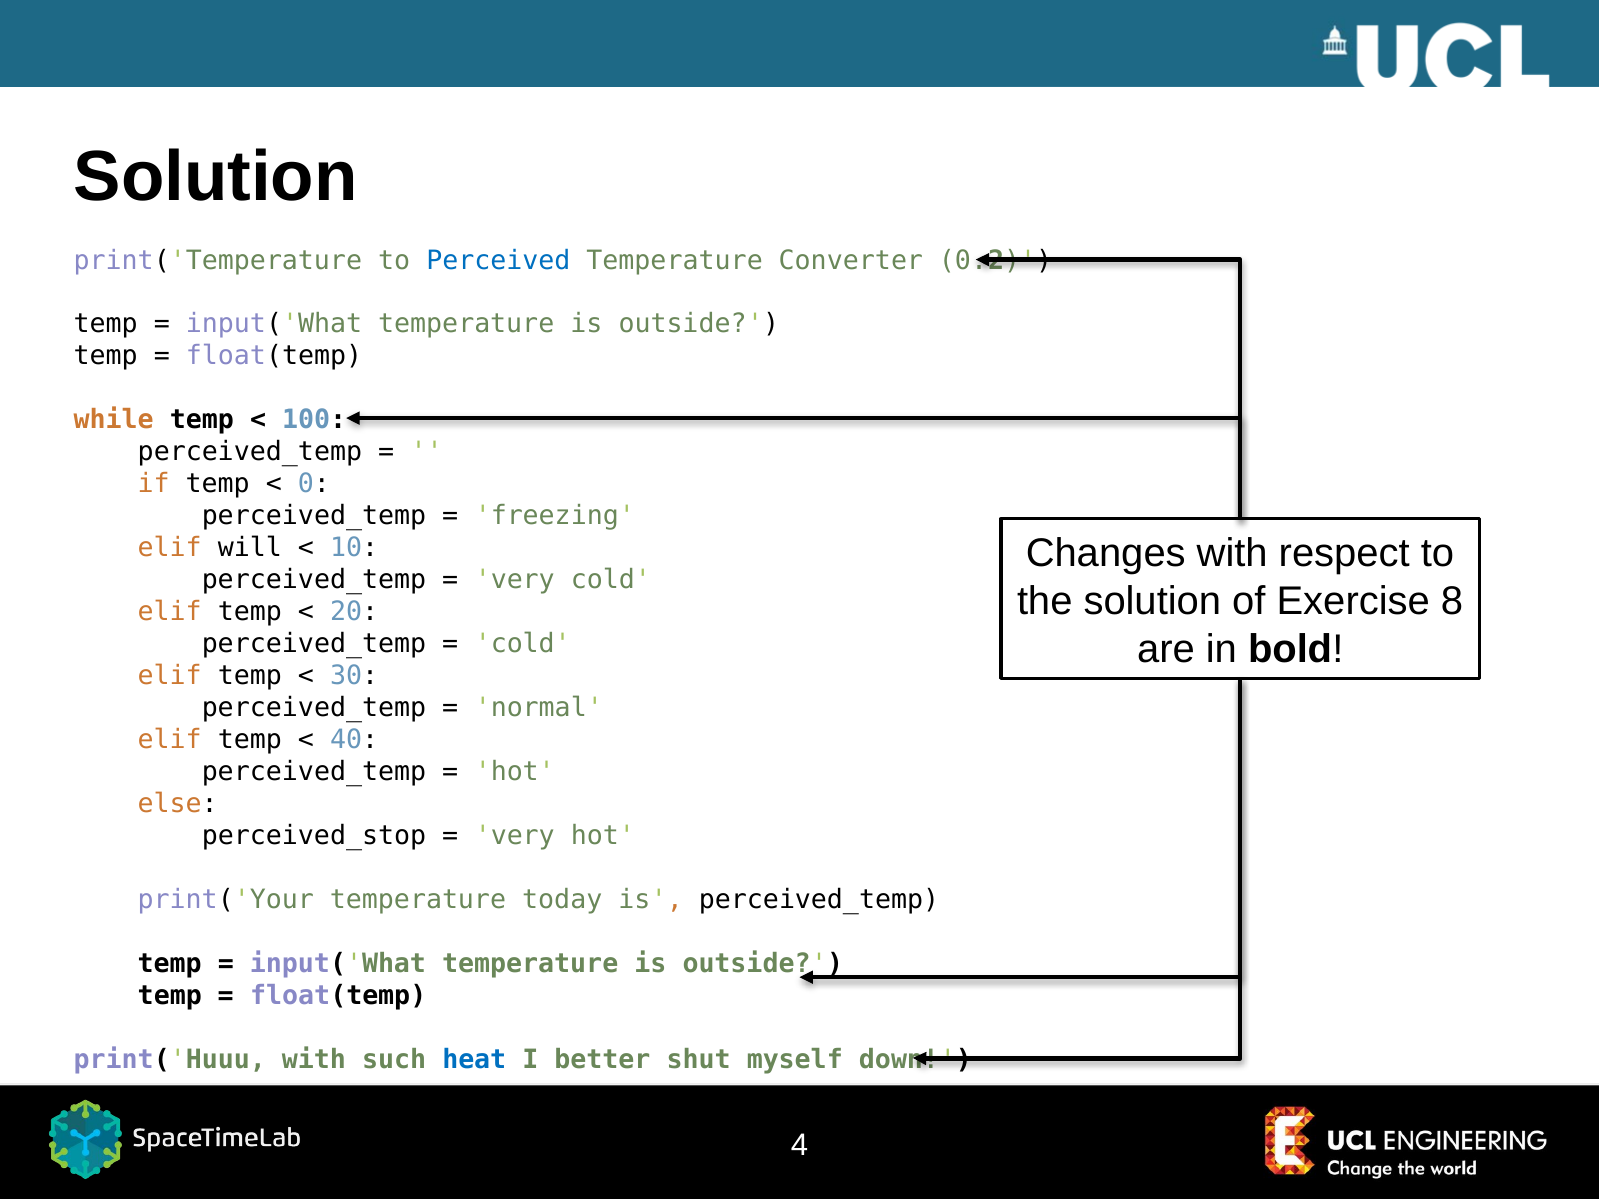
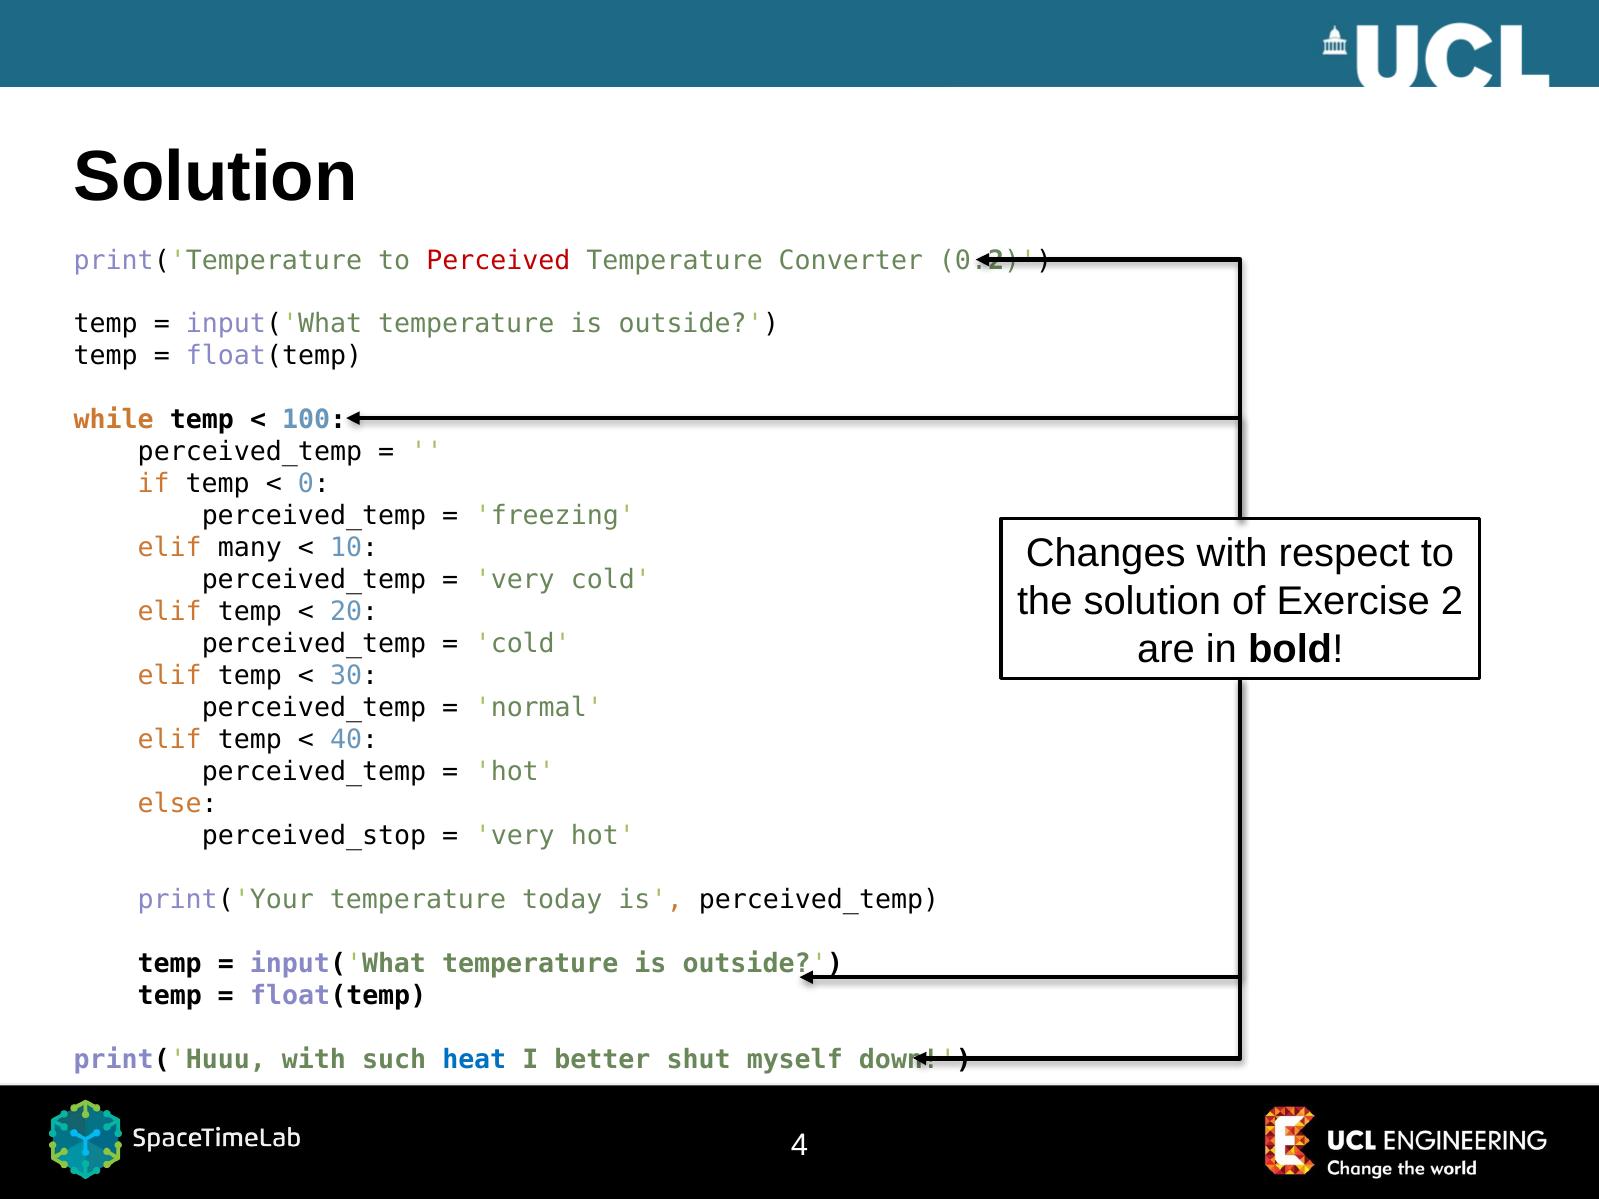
Perceived colour: blue -> red (498, 260)
will: will -> many (250, 548)
8: 8 -> 2 (1452, 601)
